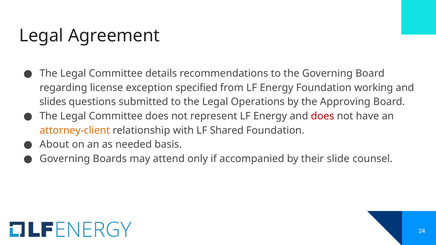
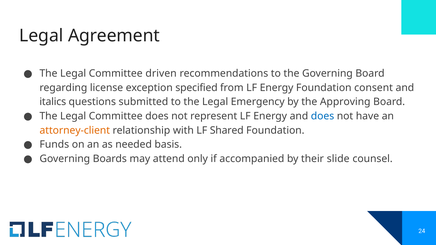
details: details -> driven (161, 74)
working: working -> consent (374, 88)
slides: slides -> italics (53, 102)
Operations: Operations -> Emergency (258, 102)
does colour: red -> blue (323, 116)
About: About -> Funds (54, 145)
